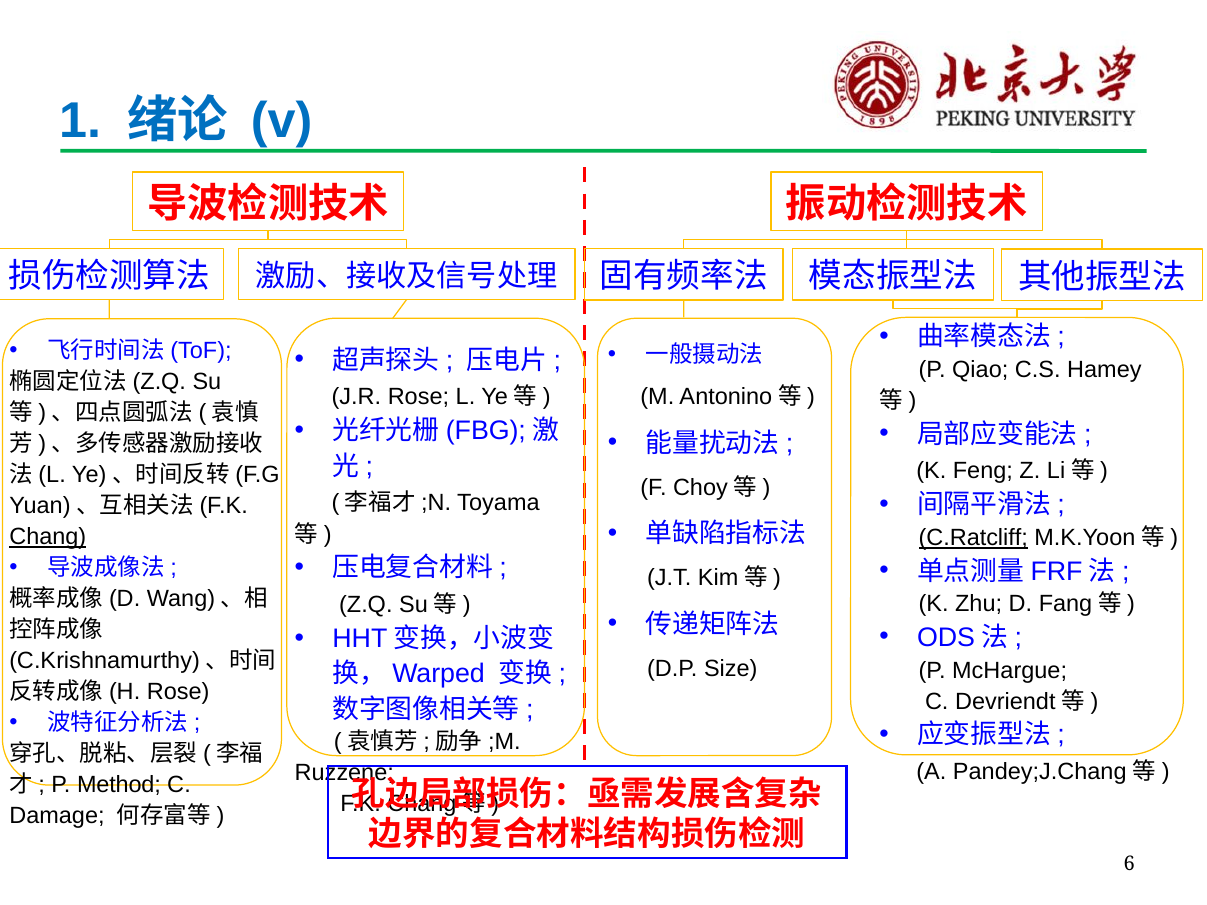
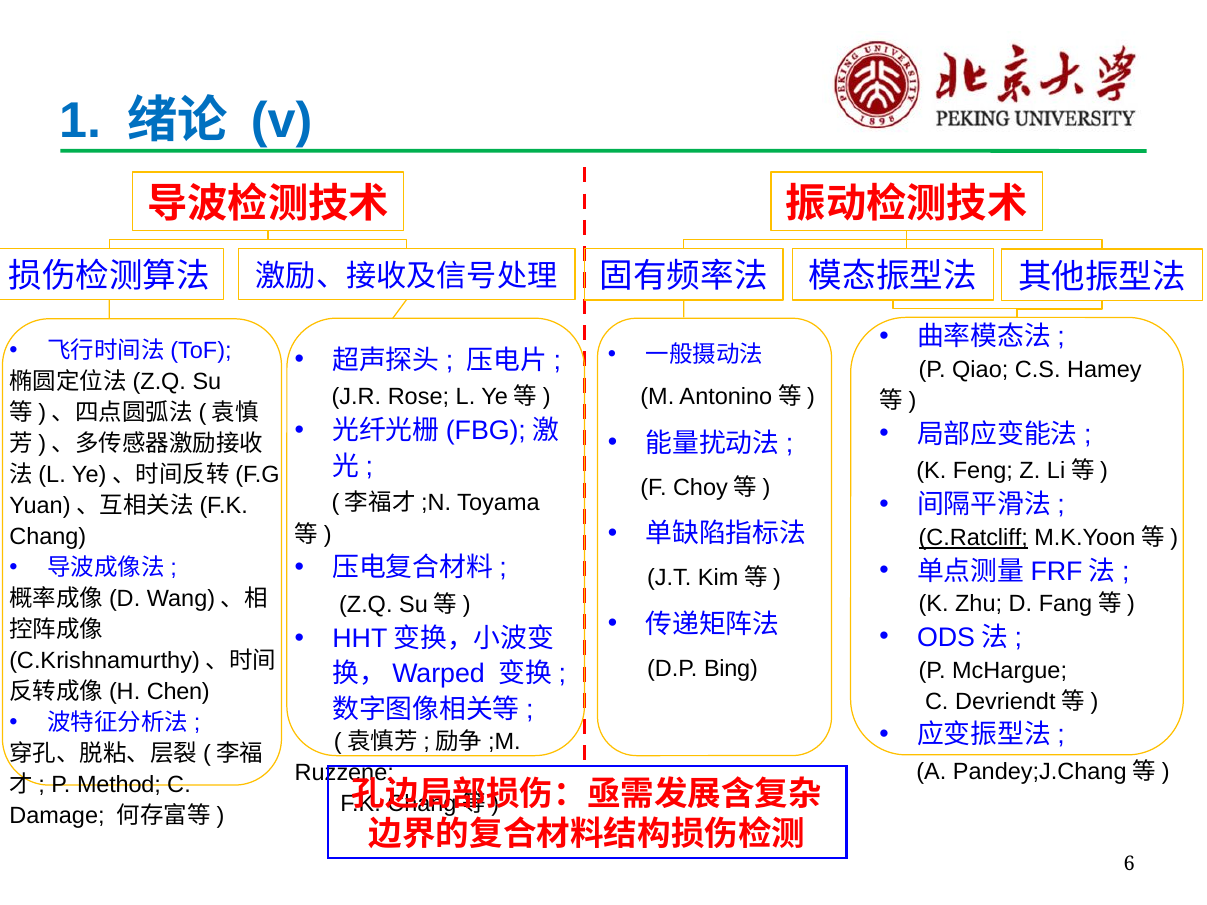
Chang underline: present -> none (48, 537)
Size: Size -> Bing (731, 669)
Rose: Rose -> Chen (178, 692)
